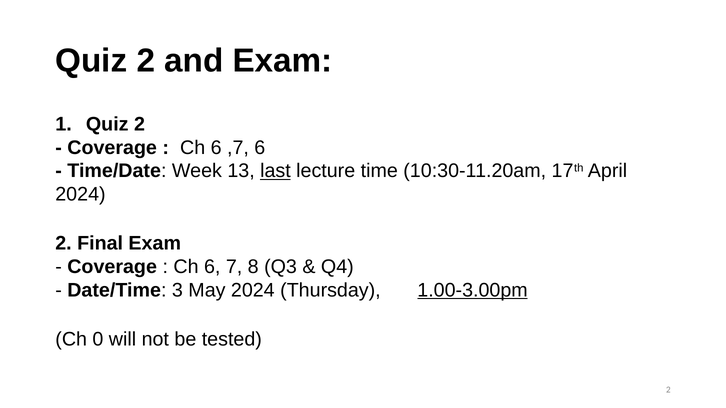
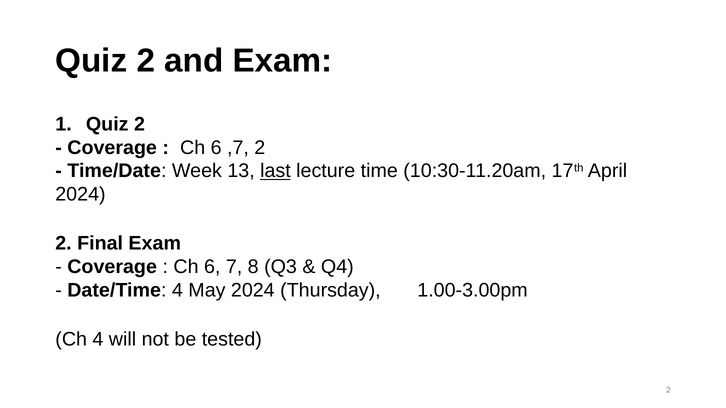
,7 6: 6 -> 2 (260, 148)
Date/Time 3: 3 -> 4 (177, 290)
1.00-3.00pm underline: present -> none (473, 290)
Ch 0: 0 -> 4 (98, 340)
